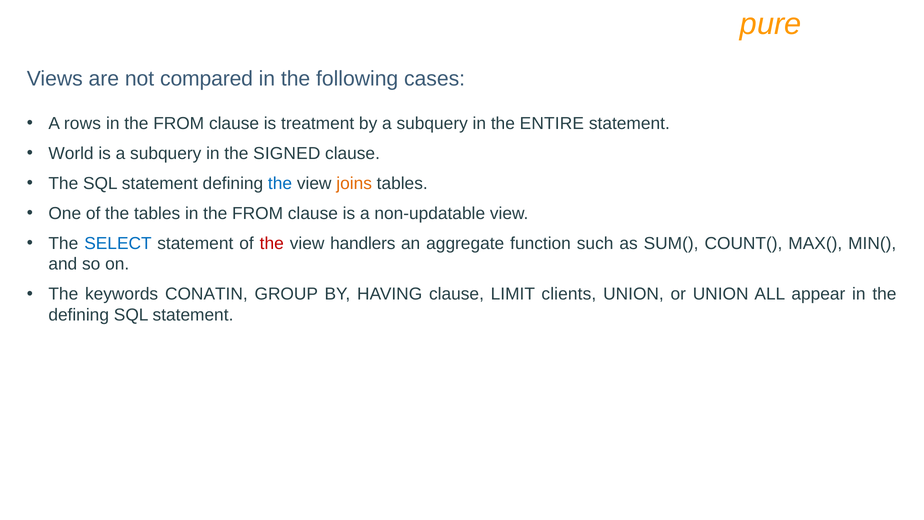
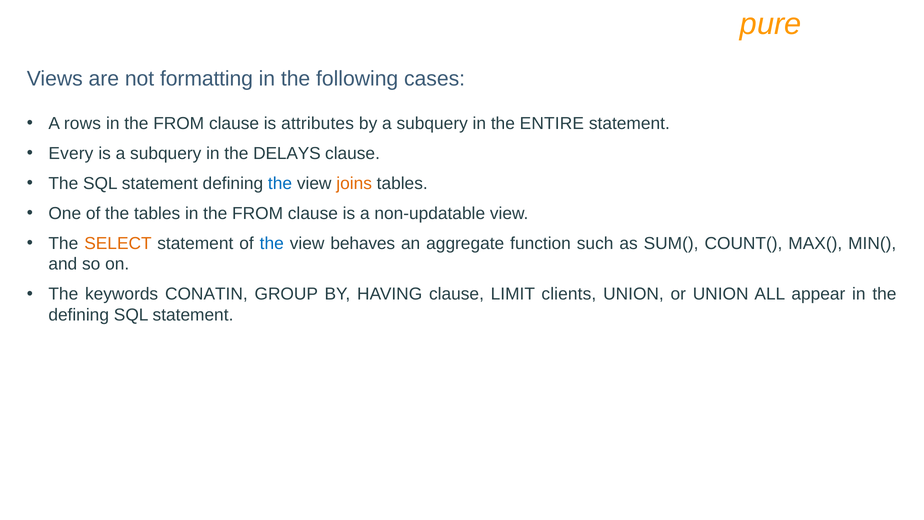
compared: compared -> formatting (207, 79)
treatment: treatment -> attributes (318, 123)
World: World -> Every (71, 153)
SIGNED: SIGNED -> DELAYS (287, 153)
SELECT colour: blue -> orange (118, 243)
the colour: red -> blue (272, 243)
handlers: handlers -> behaves (363, 243)
